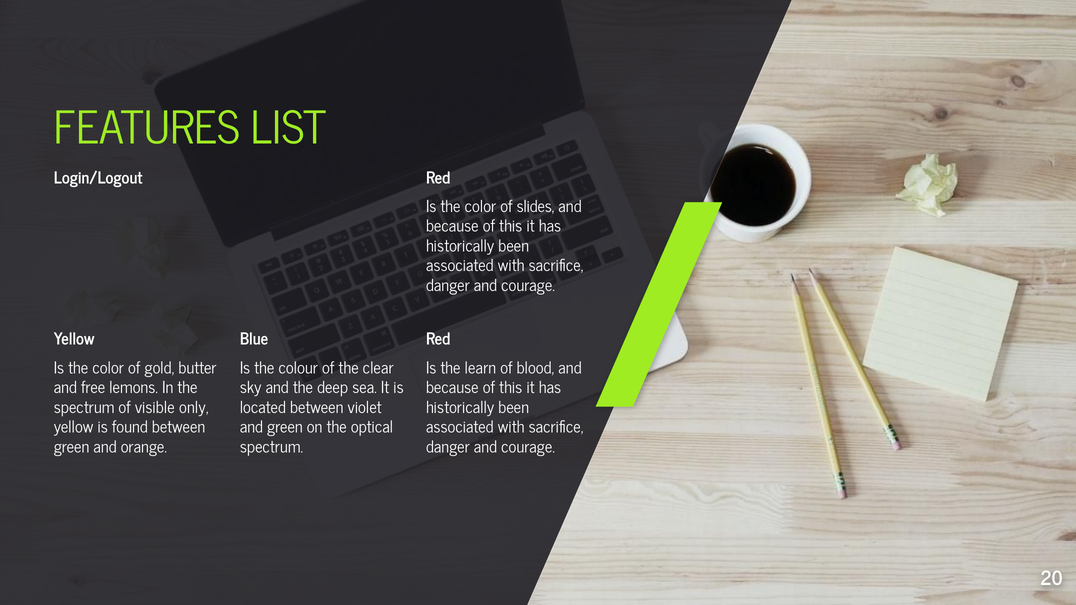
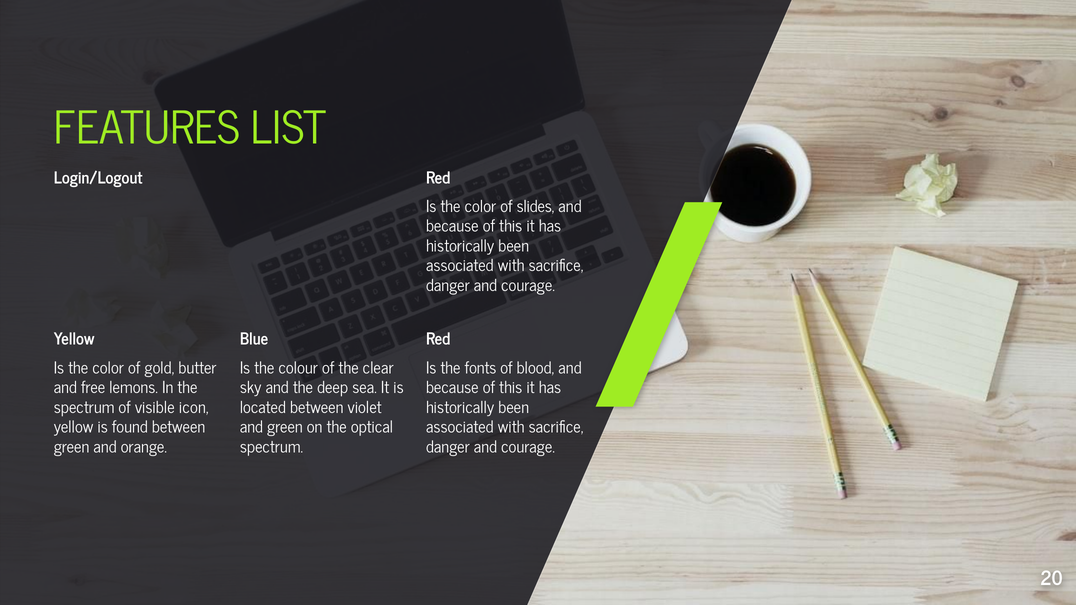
learn: learn -> fonts (481, 368)
only: only -> icon (194, 408)
